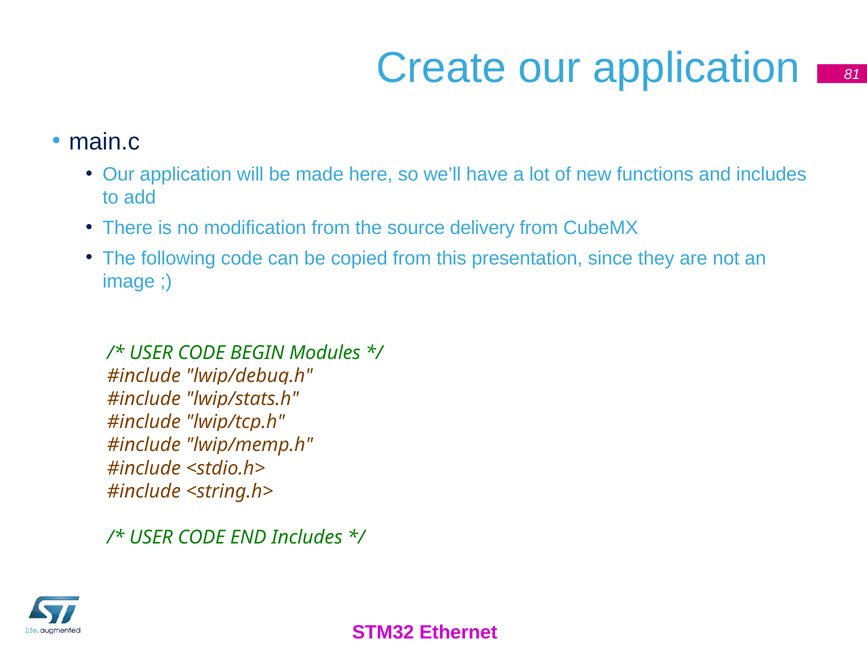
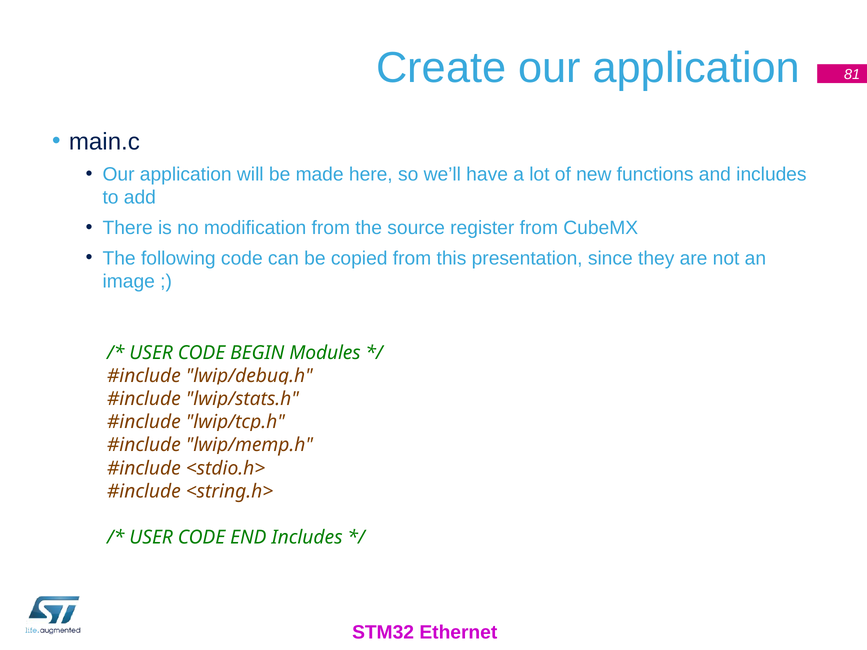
delivery: delivery -> register (482, 228)
